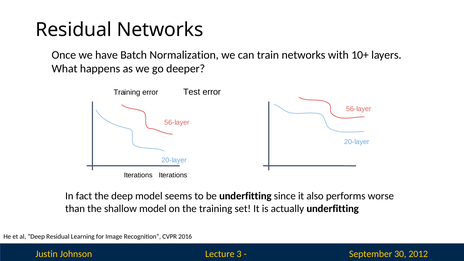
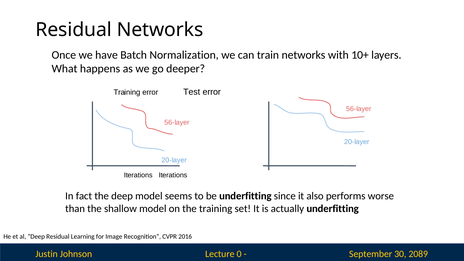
3: 3 -> 0 (239, 254)
2012: 2012 -> 2089 (418, 254)
